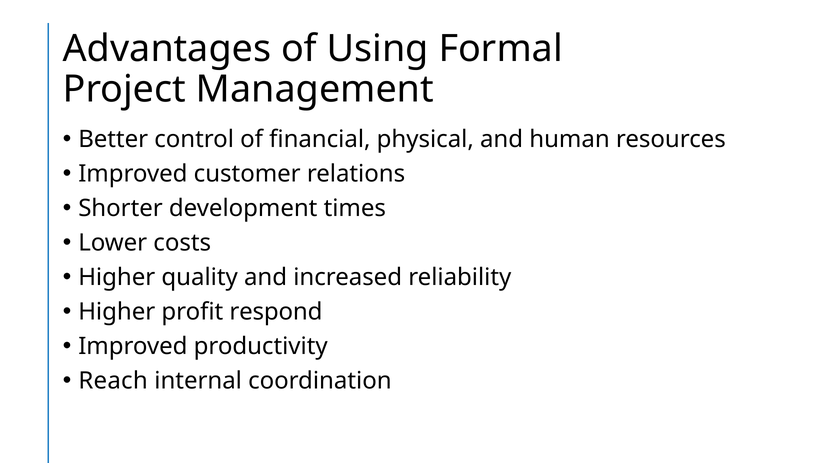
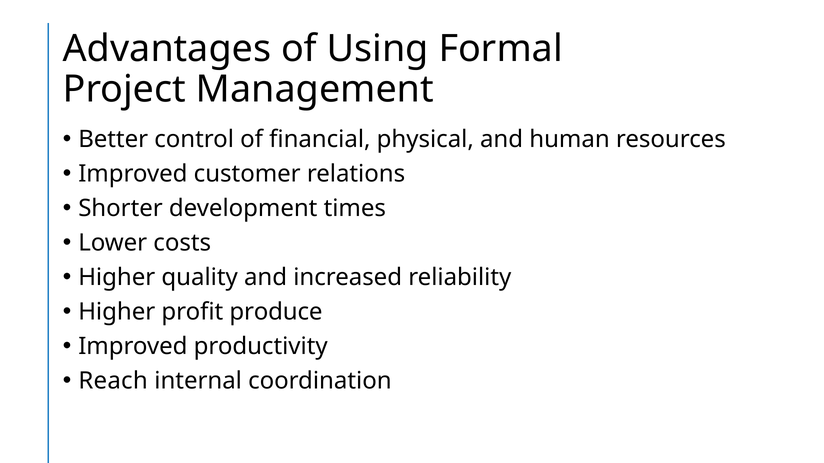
respond: respond -> produce (276, 312)
